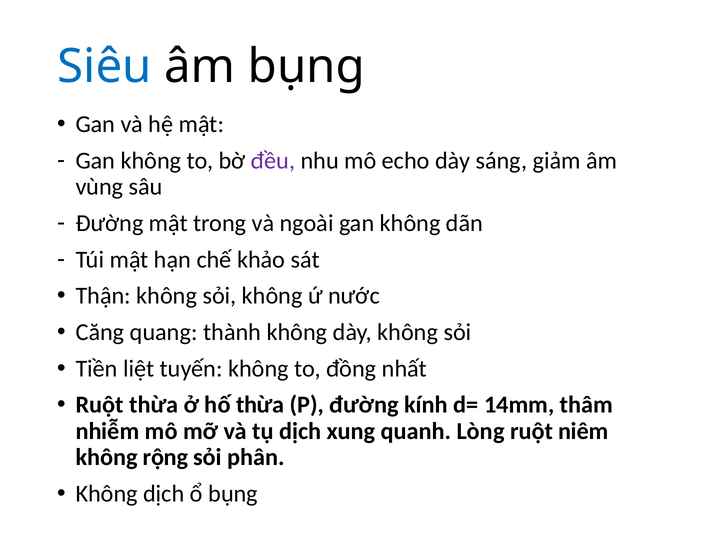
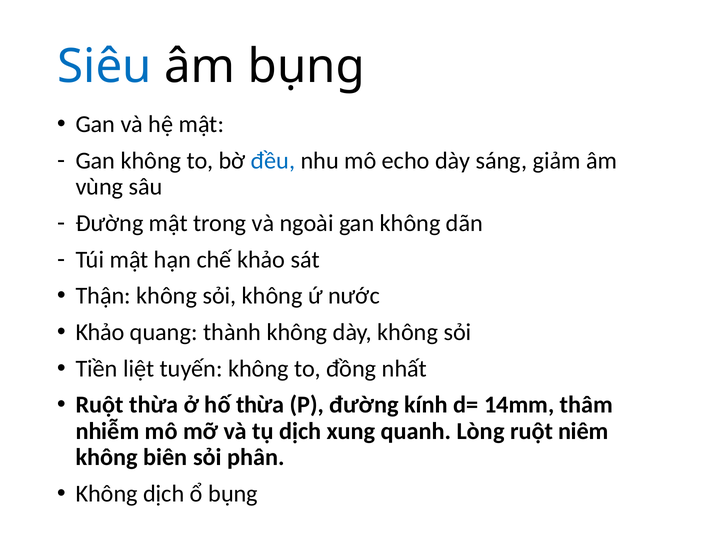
đều colour: purple -> blue (273, 161)
Căng: Căng -> Khảo (100, 332)
rộng: rộng -> biên (165, 457)
